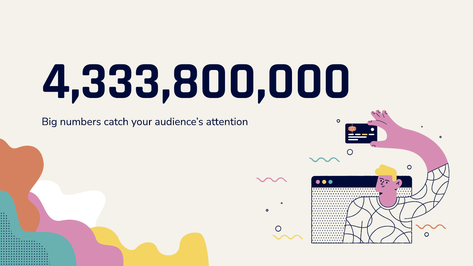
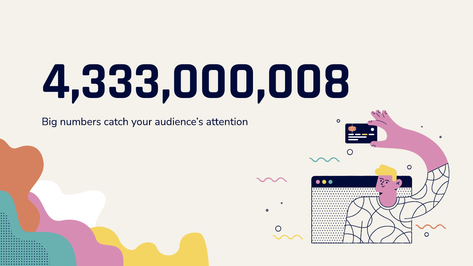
4,333,800,000: 4,333,800,000 -> 4,333,000,008 (196, 81)
